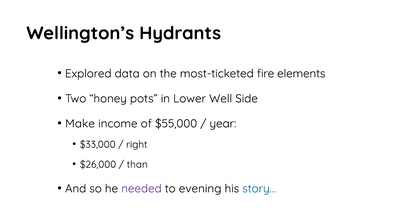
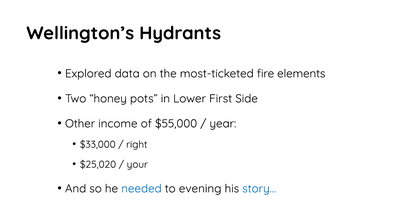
Well: Well -> First (221, 99)
Make: Make -> Other (80, 123)
$26,000: $26,000 -> $25,020 (98, 164)
than: than -> your (137, 164)
needed colour: purple -> blue (141, 188)
